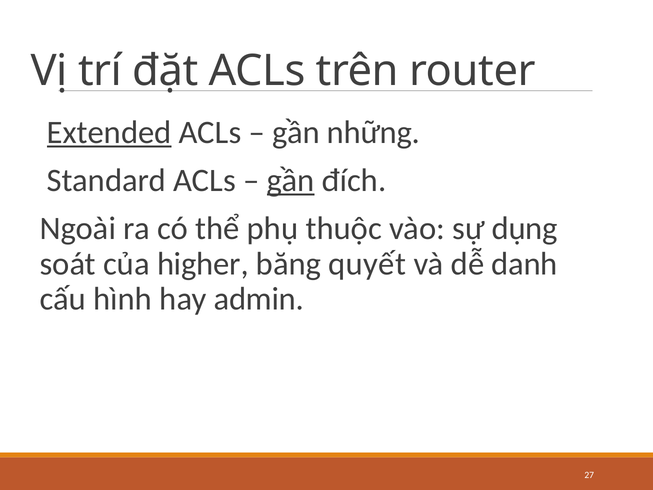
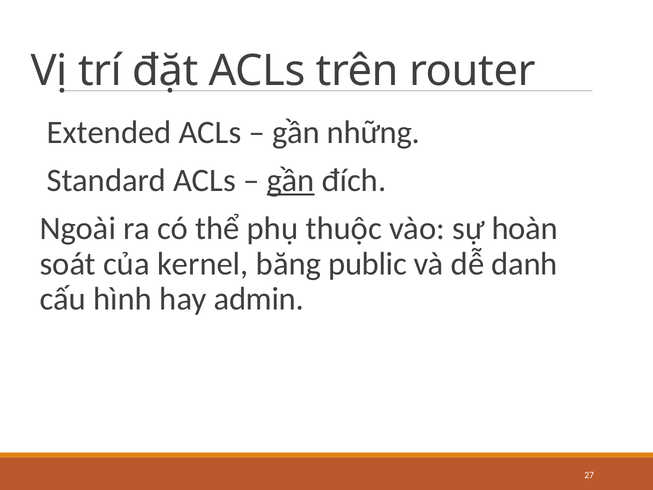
Extended underline: present -> none (109, 132)
dụng: dụng -> hoàn (525, 228)
higher: higher -> kernel (203, 264)
quyết: quyết -> public (368, 264)
